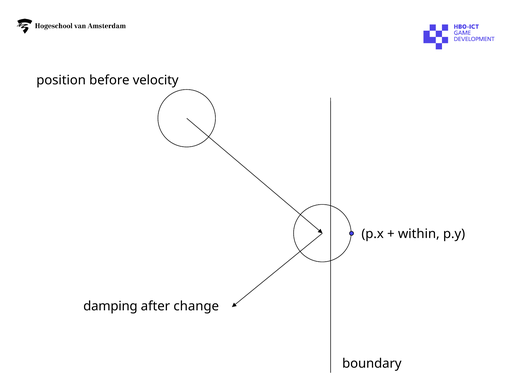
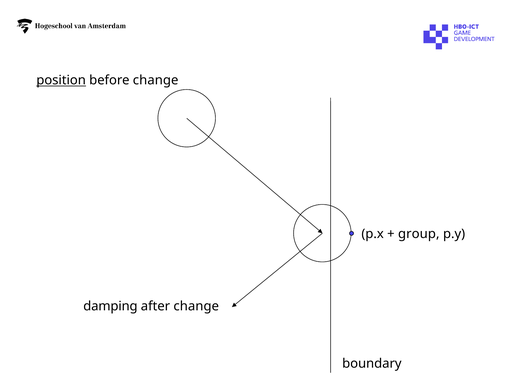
position underline: none -> present (61, 80)
before velocity: velocity -> change (156, 80)
within: within -> group (419, 234)
